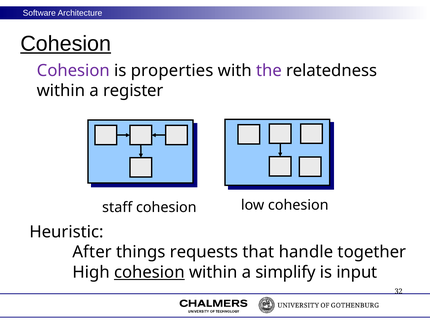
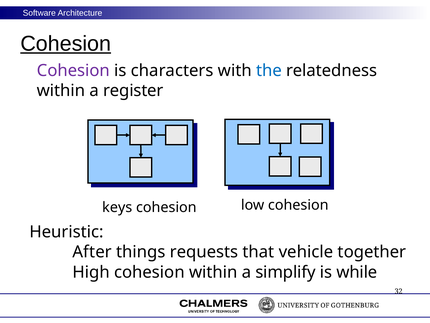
properties: properties -> characters (172, 70)
the colour: purple -> blue (269, 70)
staff: staff -> keys (117, 207)
handle: handle -> vehicle (306, 252)
cohesion underline: present -> none (149, 272)
input: input -> while (357, 272)
